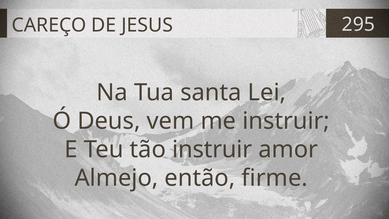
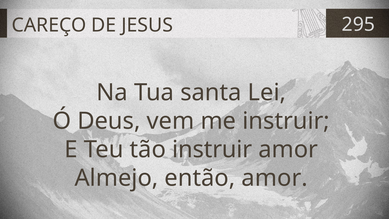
então firme: firme -> amor (275, 178)
